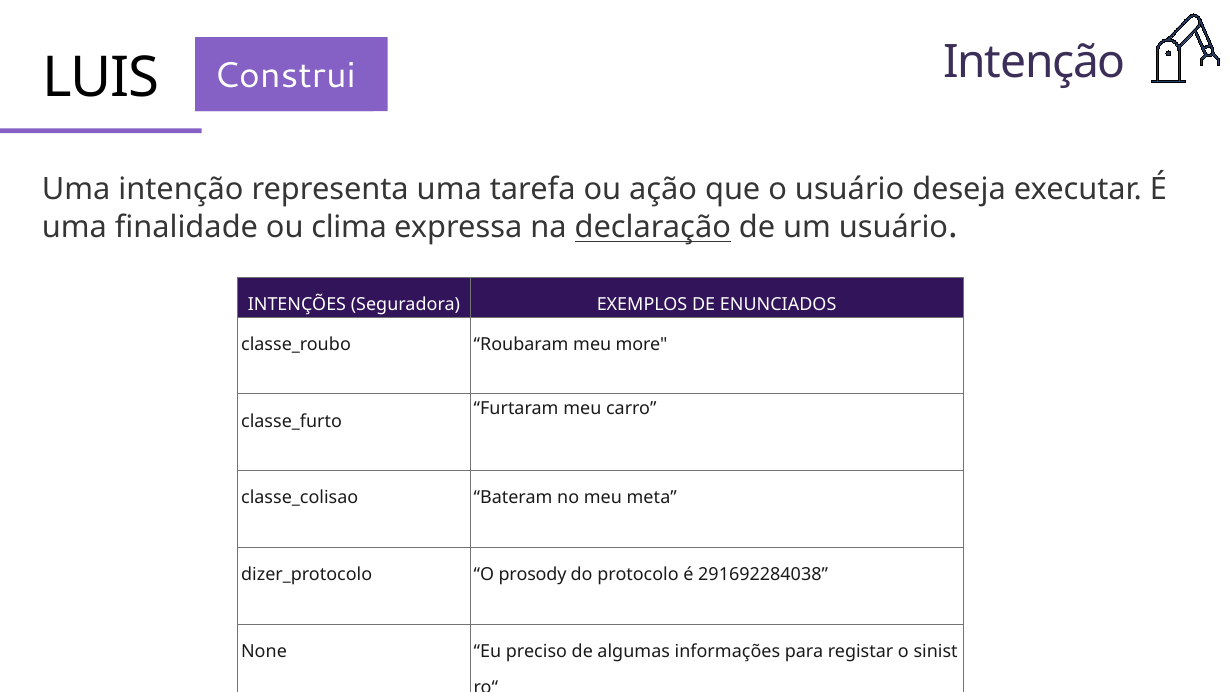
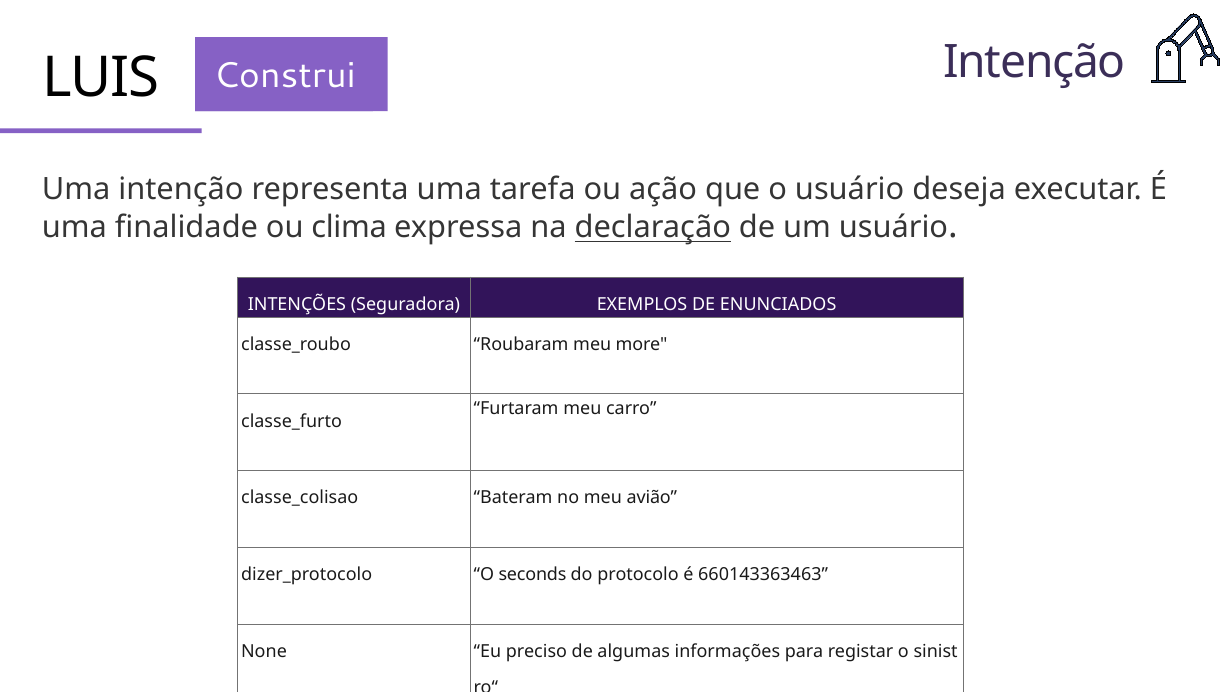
meta: meta -> avião (652, 498)
prosody: prosody -> seconds (532, 575)
291692284038: 291692284038 -> 660143363463 (763, 575)
